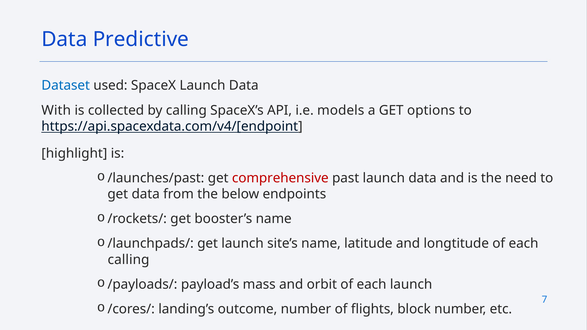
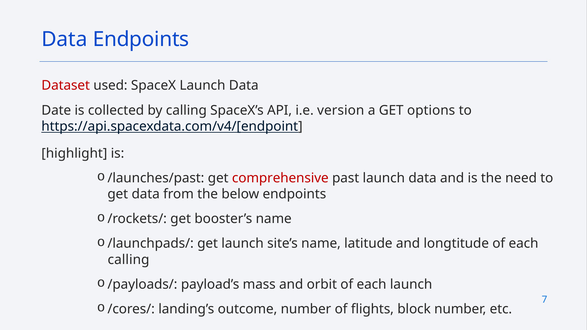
Data Predictive: Predictive -> Endpoints (141, 39)
Dataset colour: blue -> red (66, 86)
With: With -> Date (56, 110)
models: models -> version (341, 110)
